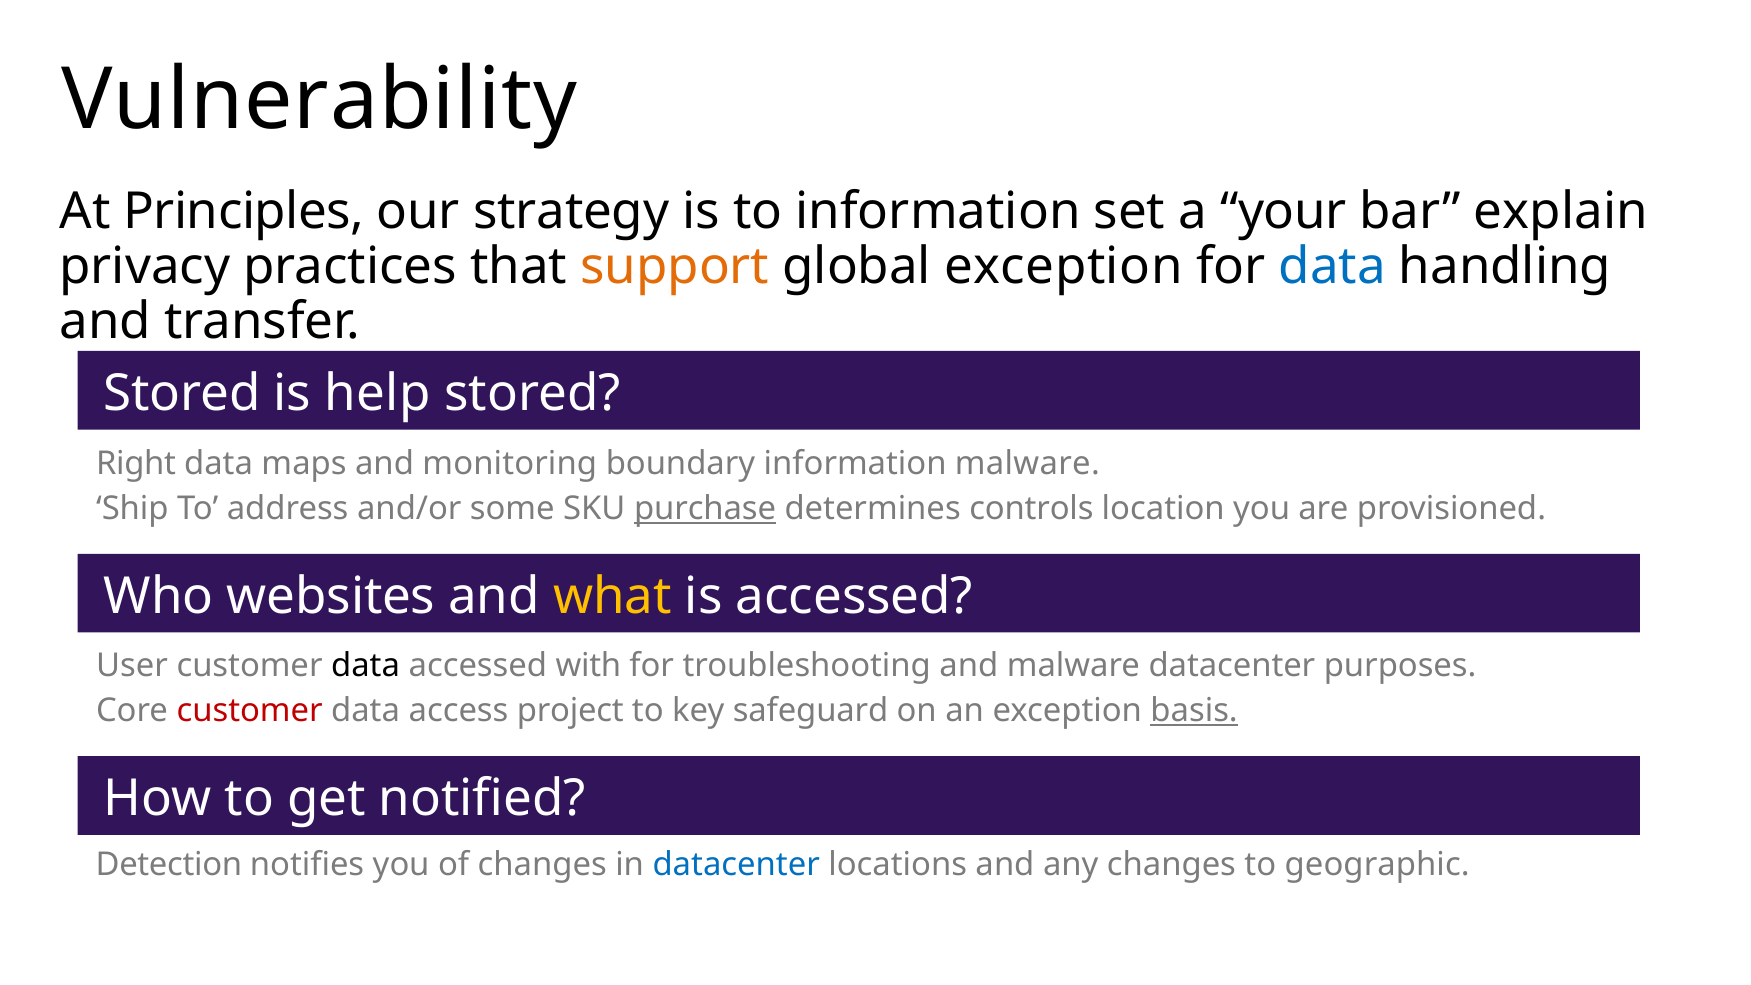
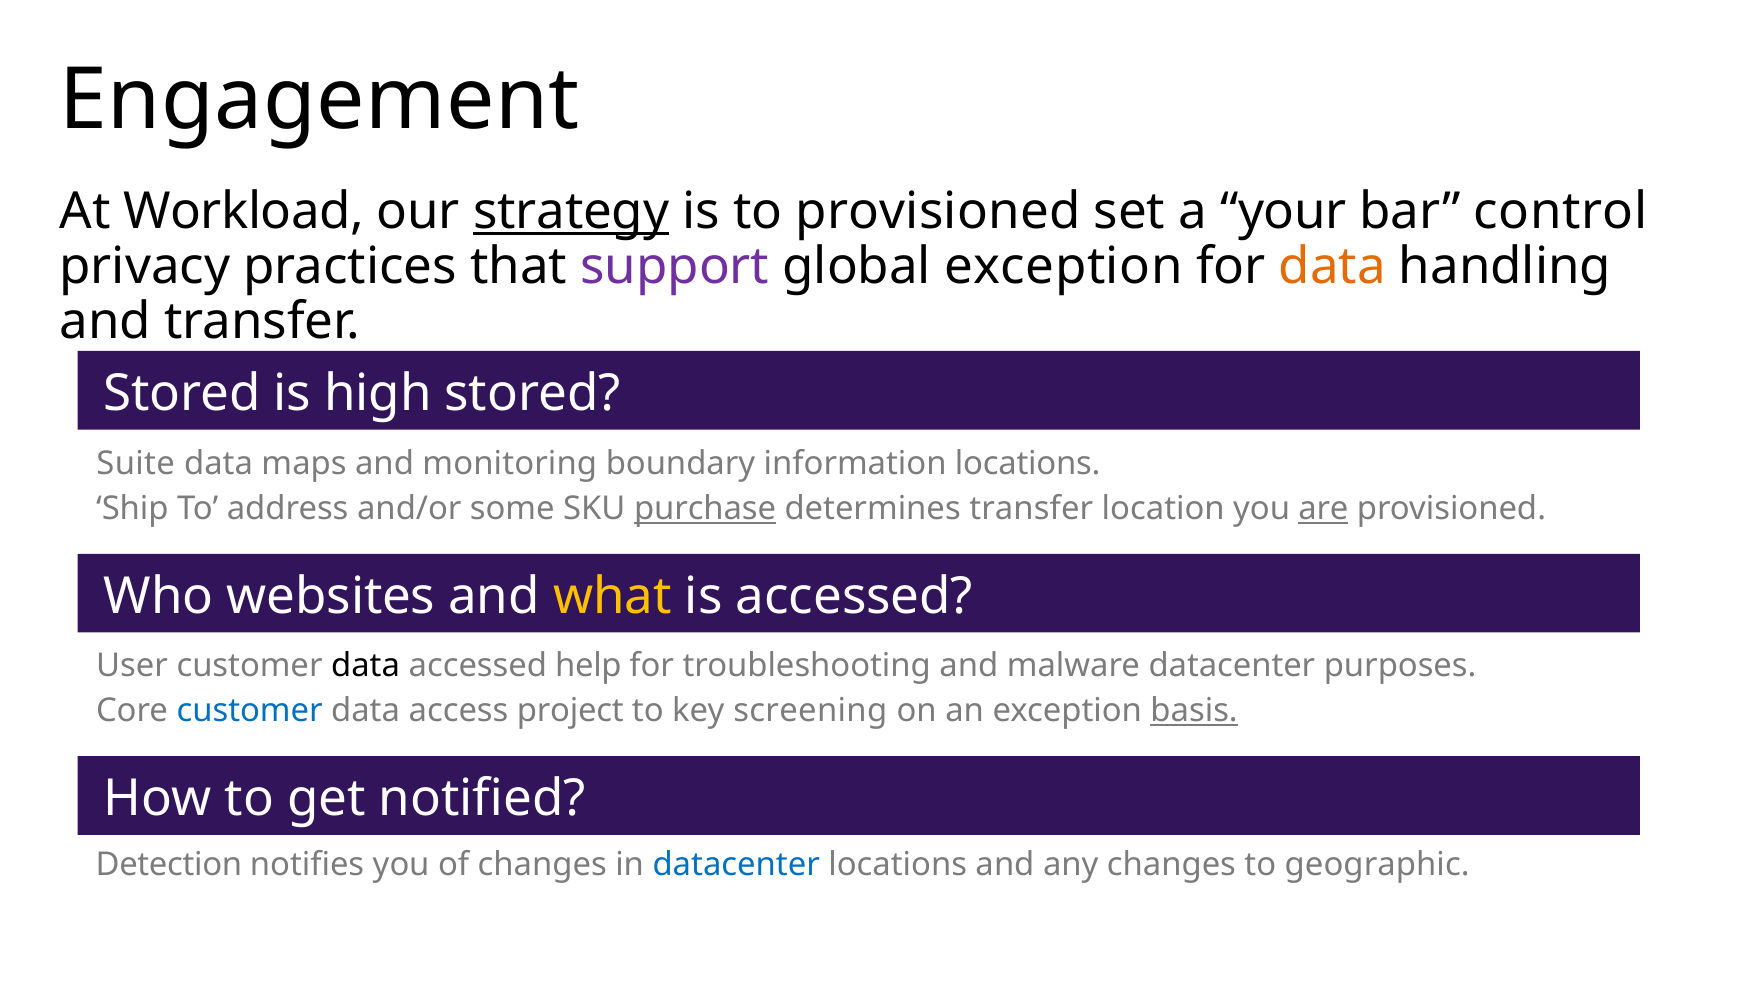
Vulnerability: Vulnerability -> Engagement (320, 100)
Principles: Principles -> Workload (244, 211)
strategy underline: none -> present (571, 211)
to information: information -> provisioned (938, 211)
explain: explain -> control (1561, 211)
support colour: orange -> purple (675, 266)
data colour: blue -> orange (1332, 266)
help: help -> high (378, 394)
Right: Right -> Suite (136, 464)
information malware: malware -> locations (1028, 464)
determines controls: controls -> transfer (1031, 509)
are underline: none -> present (1323, 509)
with: with -> help (588, 666)
customer colour: red -> blue (250, 711)
safeguard: safeguard -> screening (810, 711)
